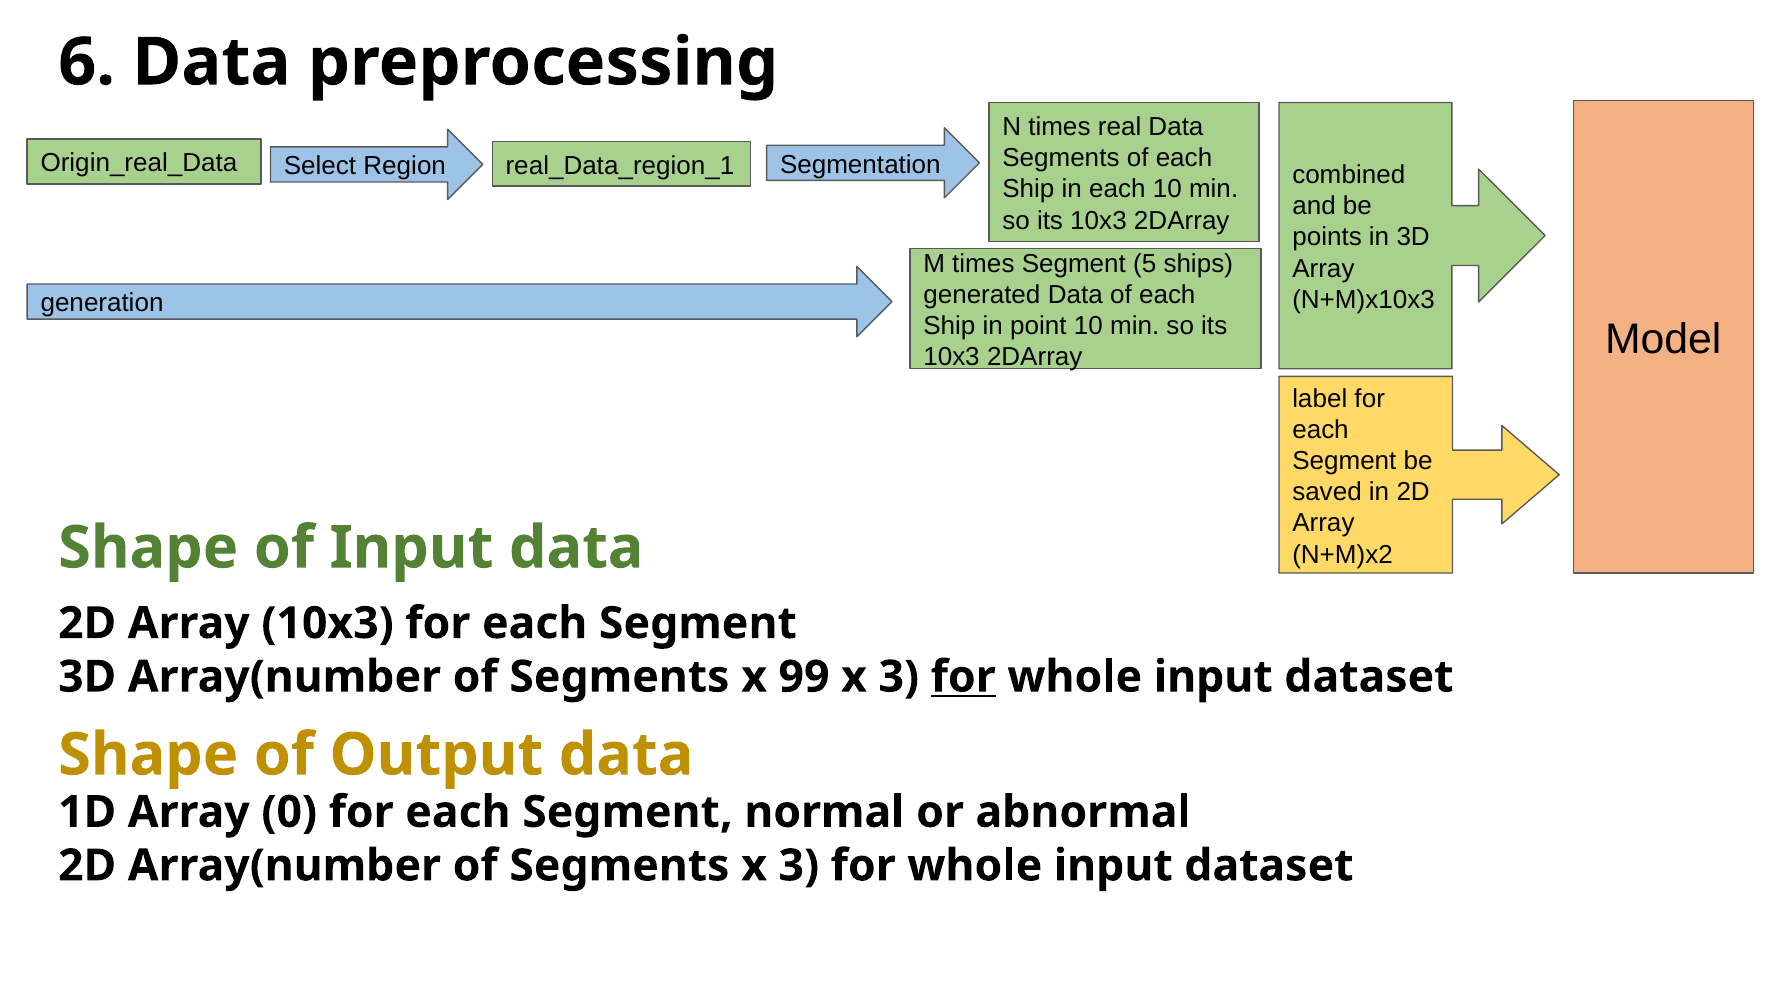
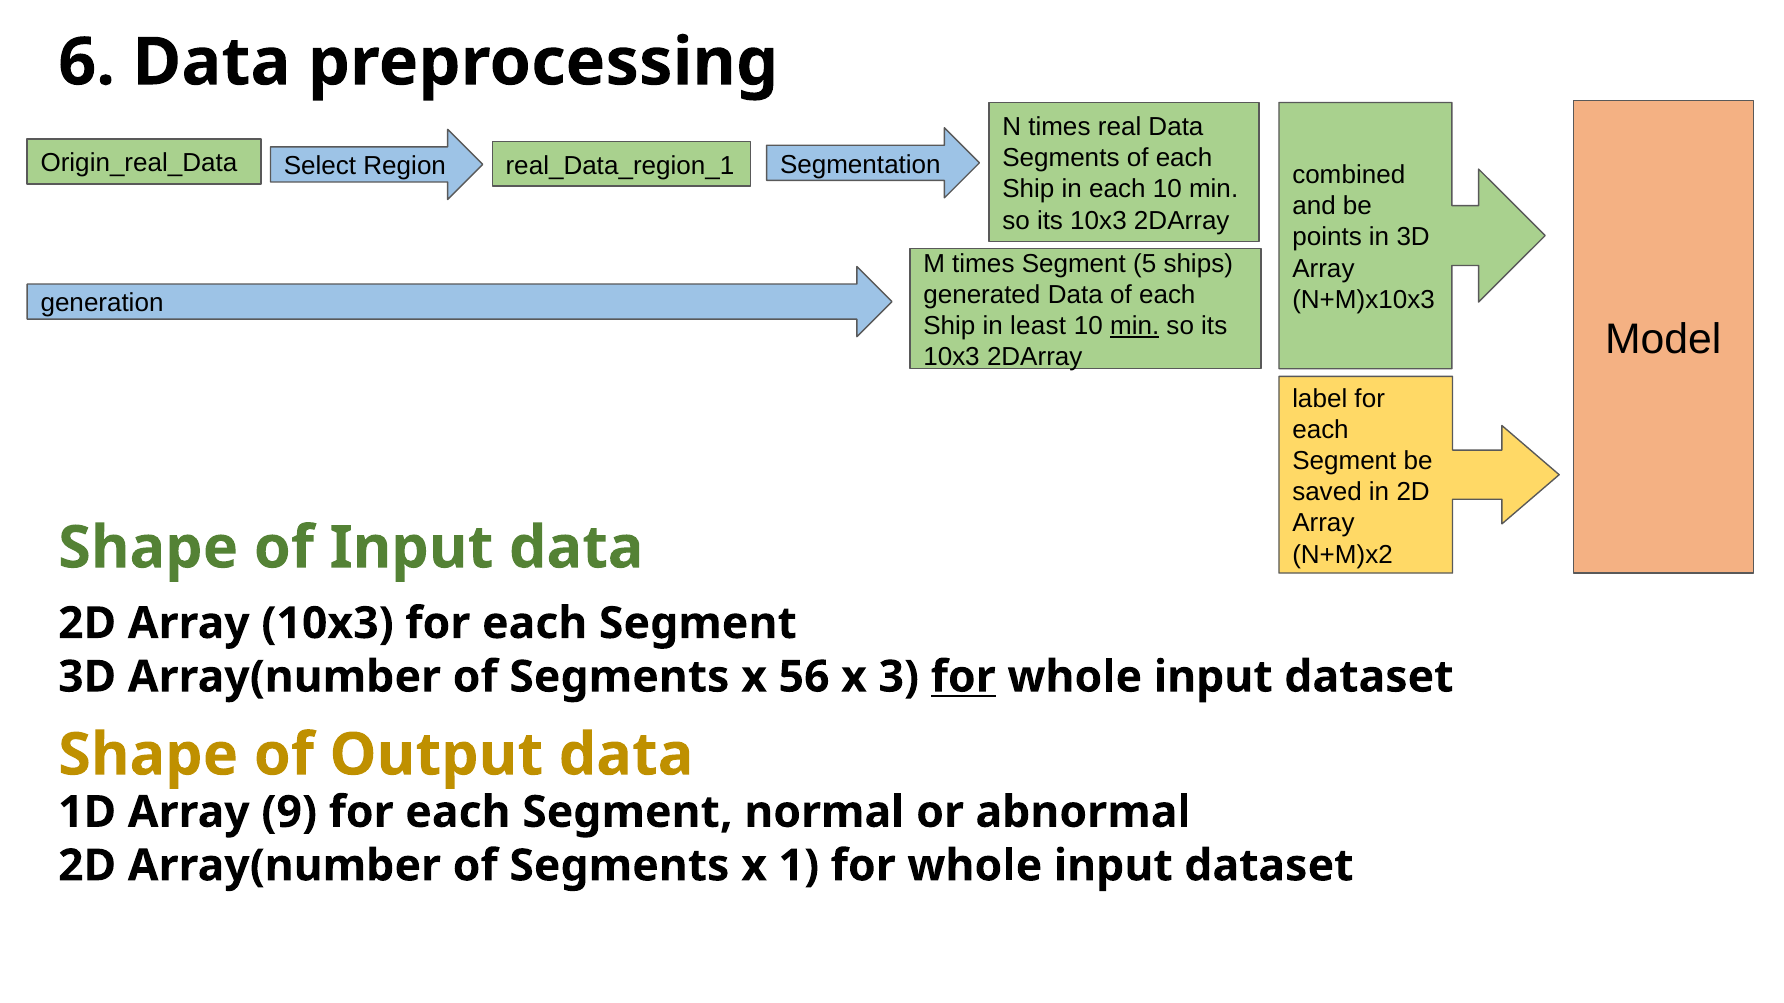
point: point -> least (1038, 326)
min underline: none -> present (1135, 326)
99: 99 -> 56 (804, 677)
0: 0 -> 9 (289, 813)
Segments x 3: 3 -> 1 (799, 866)
